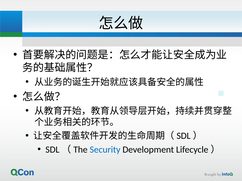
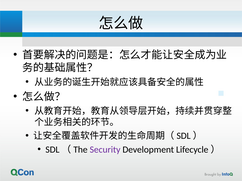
Security colour: blue -> purple (105, 150)
